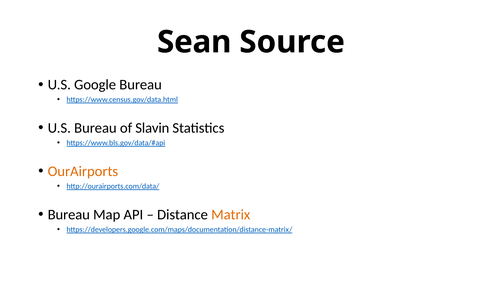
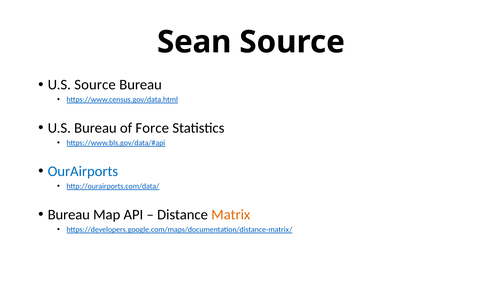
U.S Google: Google -> Source (95, 85)
Slavin: Slavin -> Force (152, 128)
OurAirports colour: orange -> blue (83, 172)
